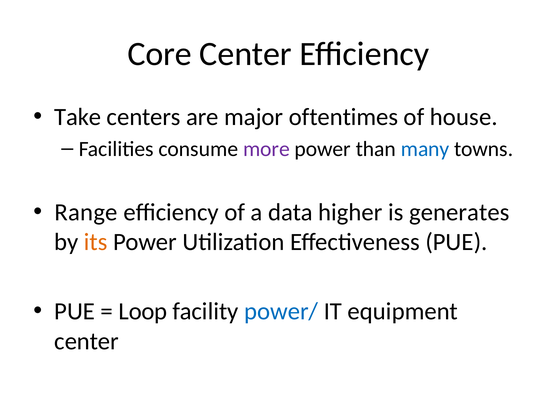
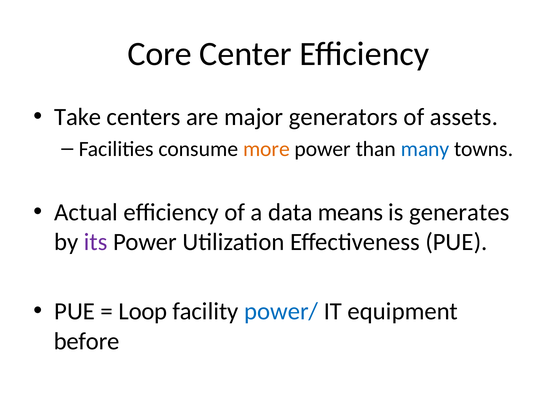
oftentimes: oftentimes -> generators (343, 117)
house: house -> assets (464, 117)
more colour: purple -> orange (266, 149)
Range: Range -> Actual (86, 212)
higher: higher -> means (351, 212)
its colour: orange -> purple (96, 242)
center: center -> before (87, 341)
